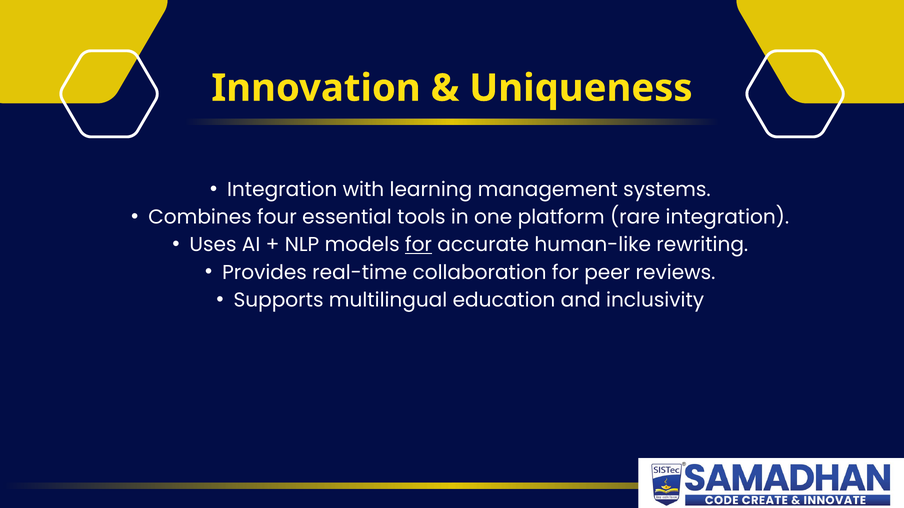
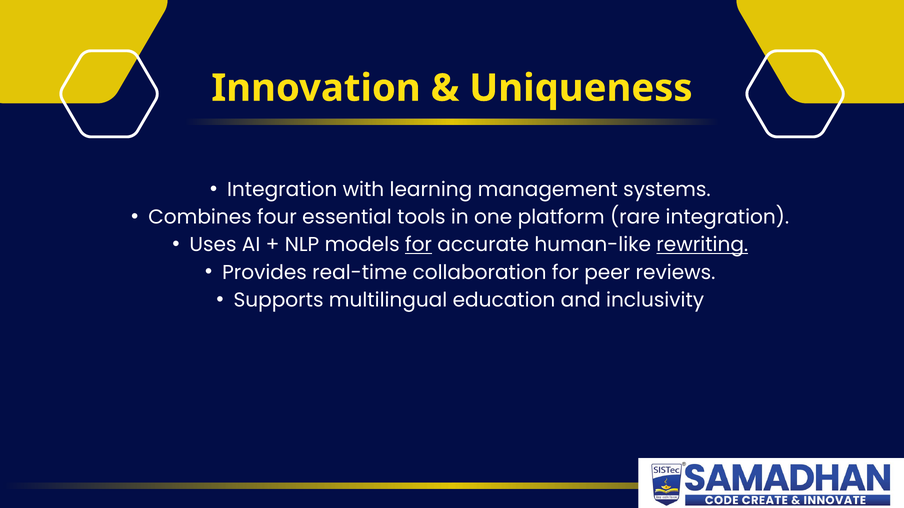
rewriting underline: none -> present (702, 245)
